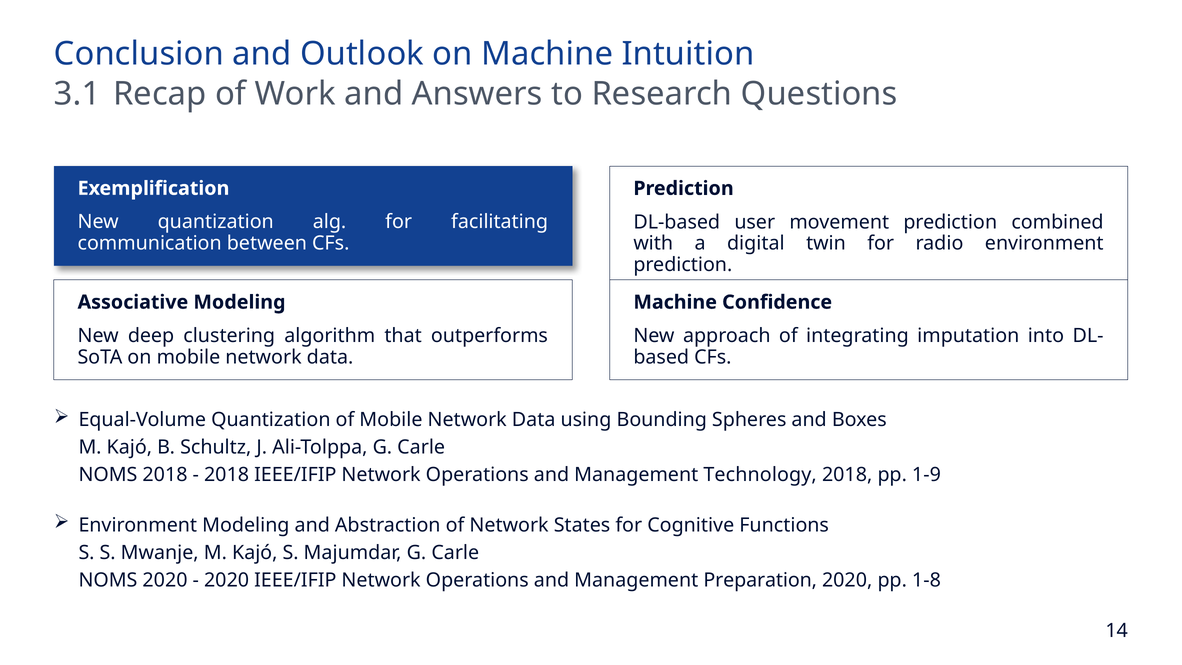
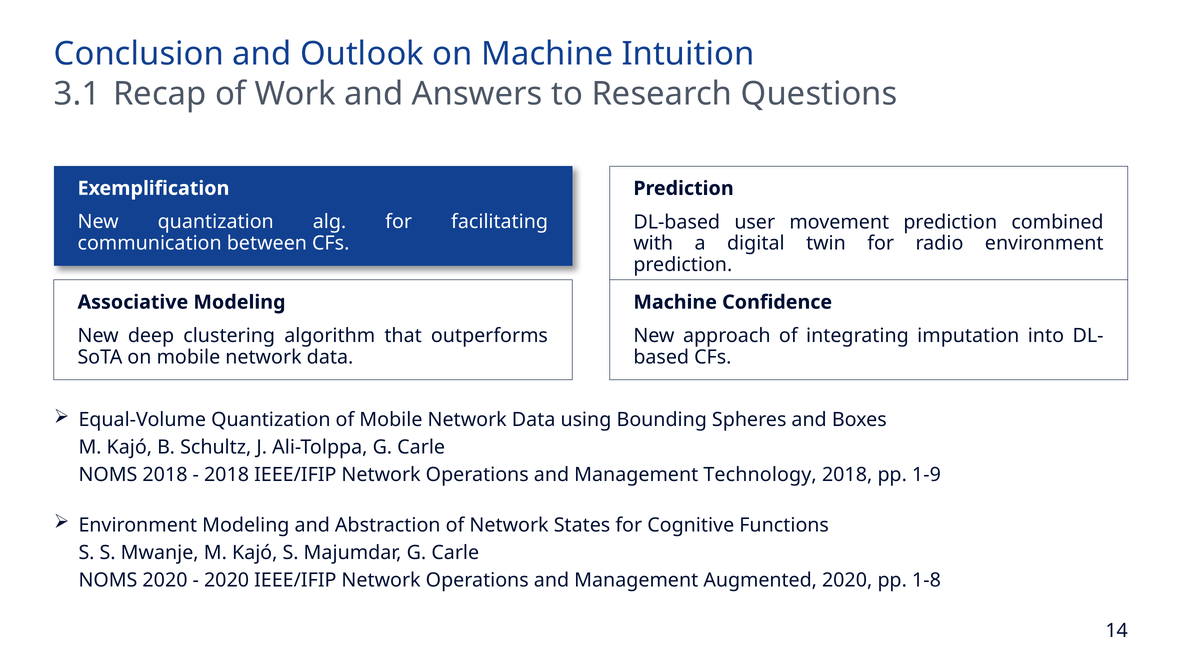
Preparation: Preparation -> Augmented (760, 580)
